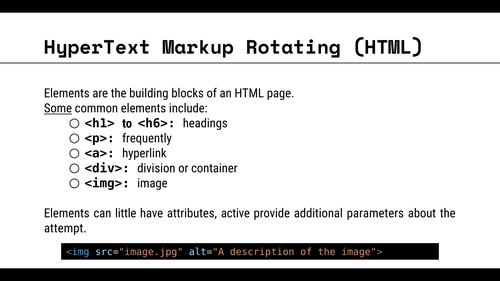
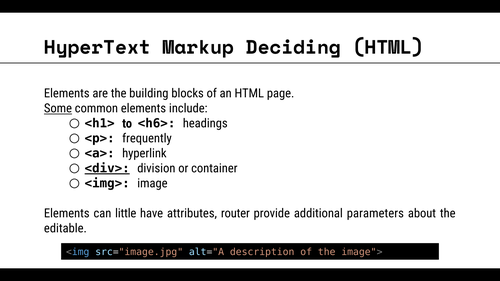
Rotating: Rotating -> Deciding (293, 48)
<div> underline: none -> present (107, 169)
active: active -> router (235, 214)
attempt: attempt -> editable (65, 229)
